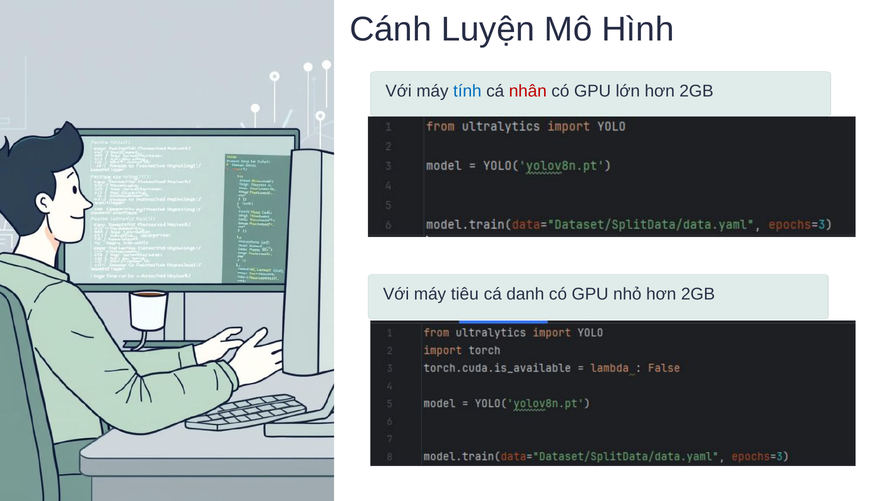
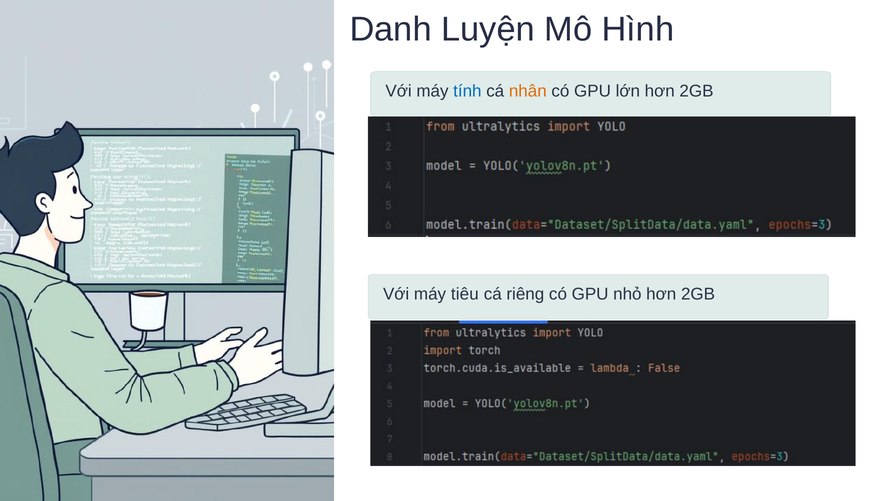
Cánh: Cánh -> Danh (391, 30)
nhân colour: red -> orange (528, 91)
danh: danh -> riêng (525, 294)
